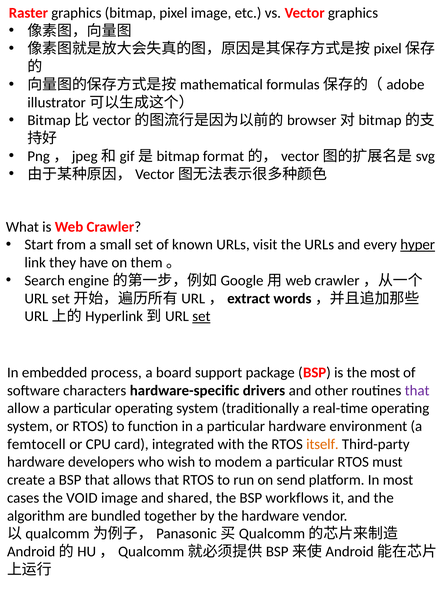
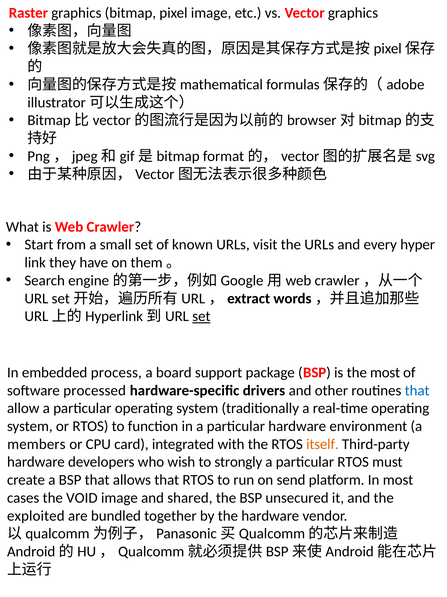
hyper underline: present -> none (418, 244)
characters: characters -> processed (95, 390)
that colour: purple -> blue (417, 390)
femtocell: femtocell -> members (36, 443)
modem: modem -> strongly (238, 461)
workflows: workflows -> unsecured (297, 497)
algorithm: algorithm -> exploited (36, 515)
